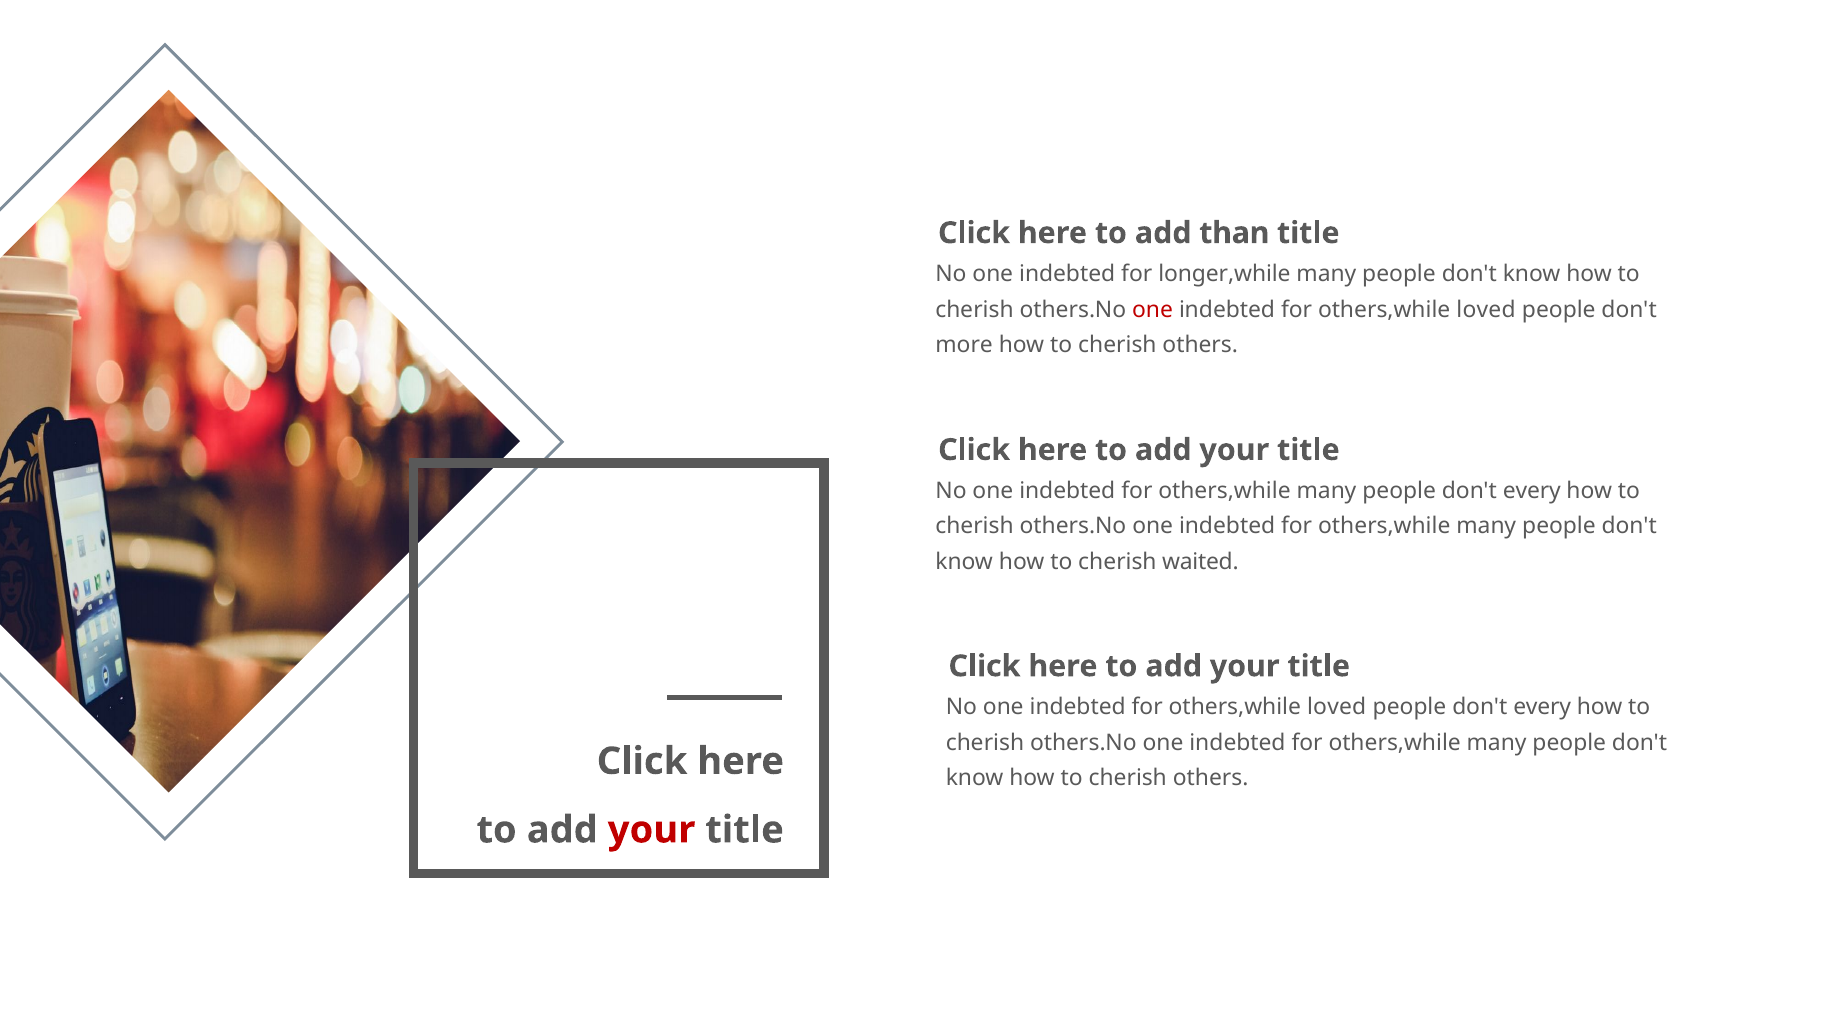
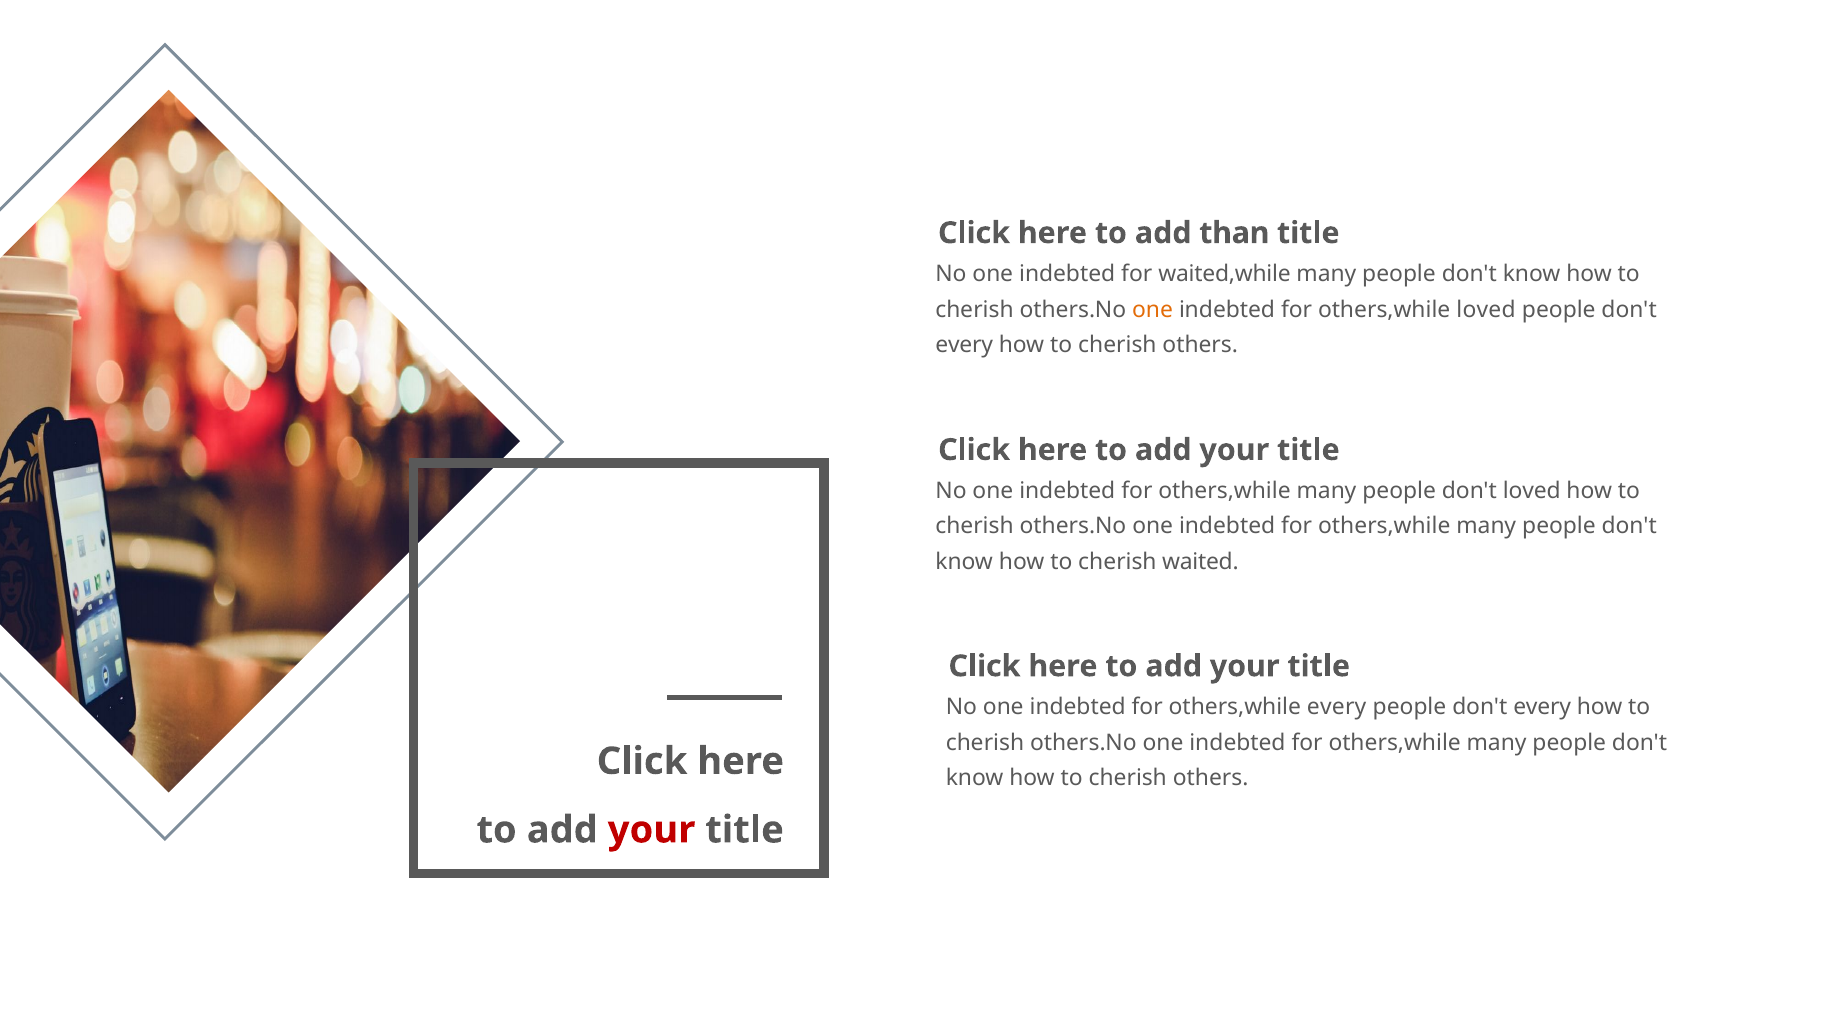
longer,while: longer,while -> waited,while (1225, 274)
one colour: red -> orange (1153, 310)
more: more -> every (964, 345)
many people don't every: every -> loved (1532, 491)
loved: loved -> every (1337, 707)
